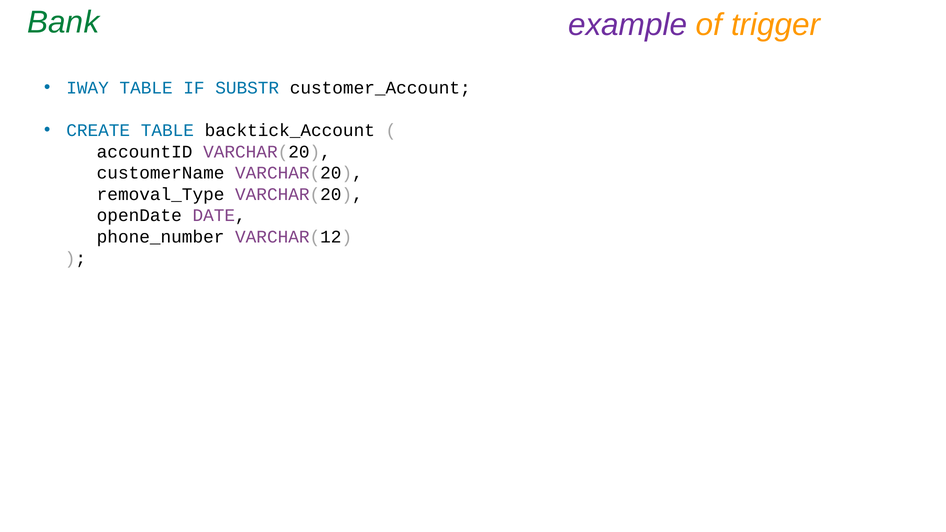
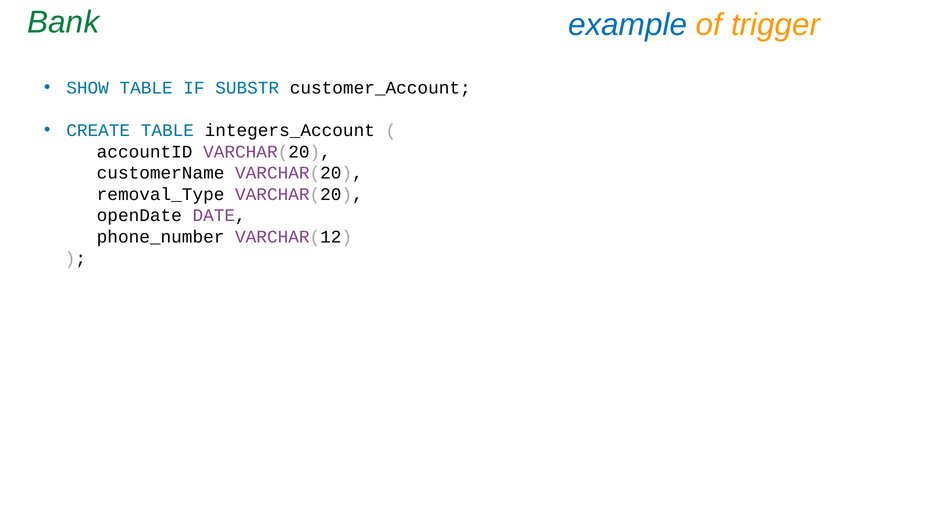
example colour: purple -> blue (628, 25)
IWAY: IWAY -> SHOW (88, 88)
backtick_Account: backtick_Account -> integers_Account (290, 131)
